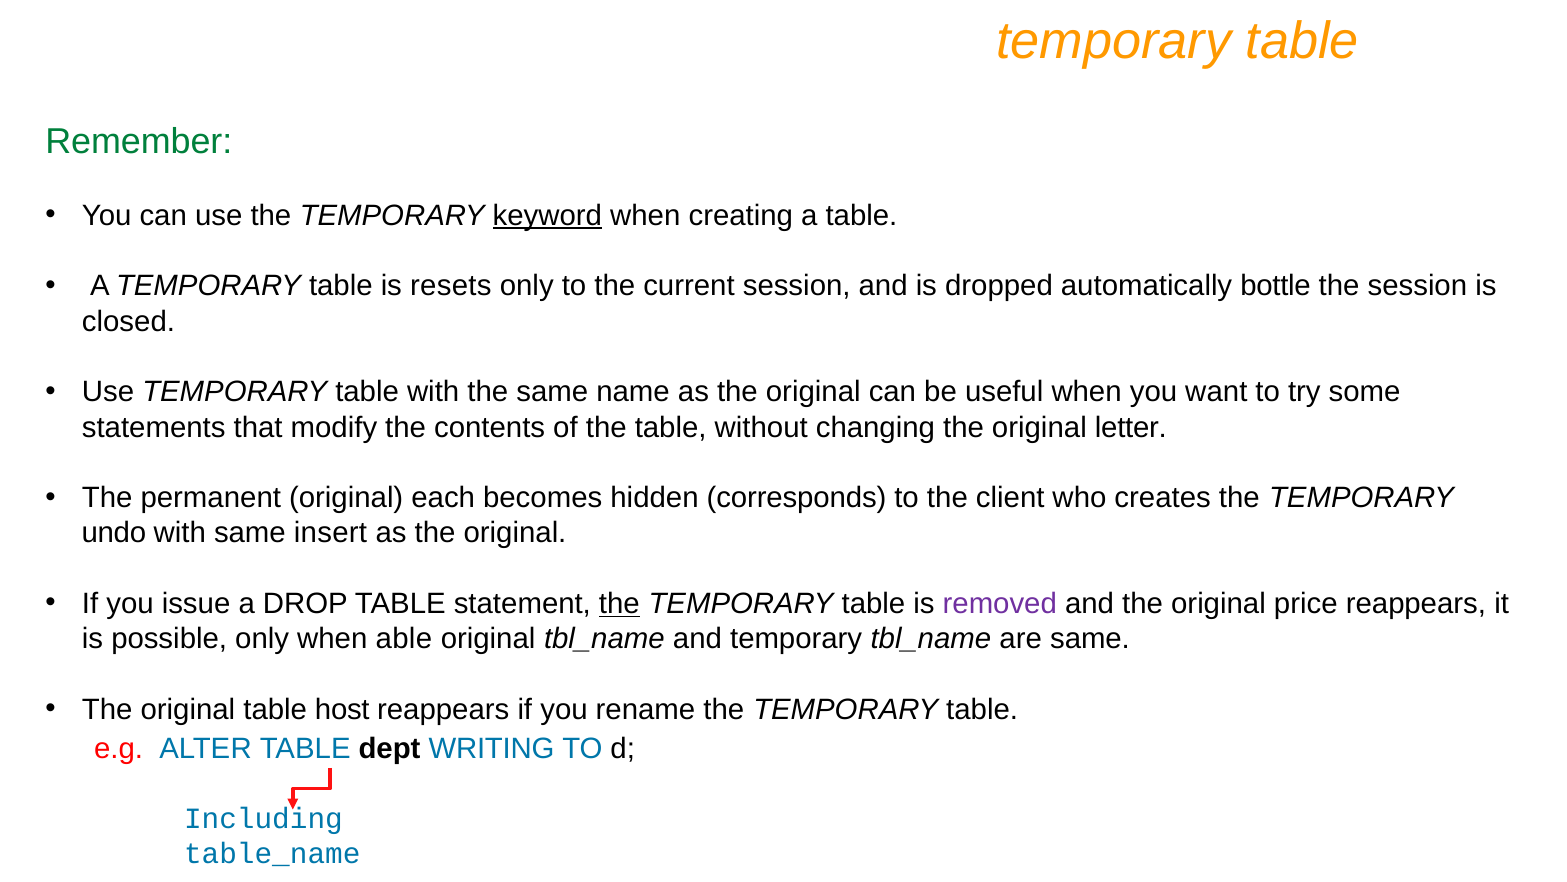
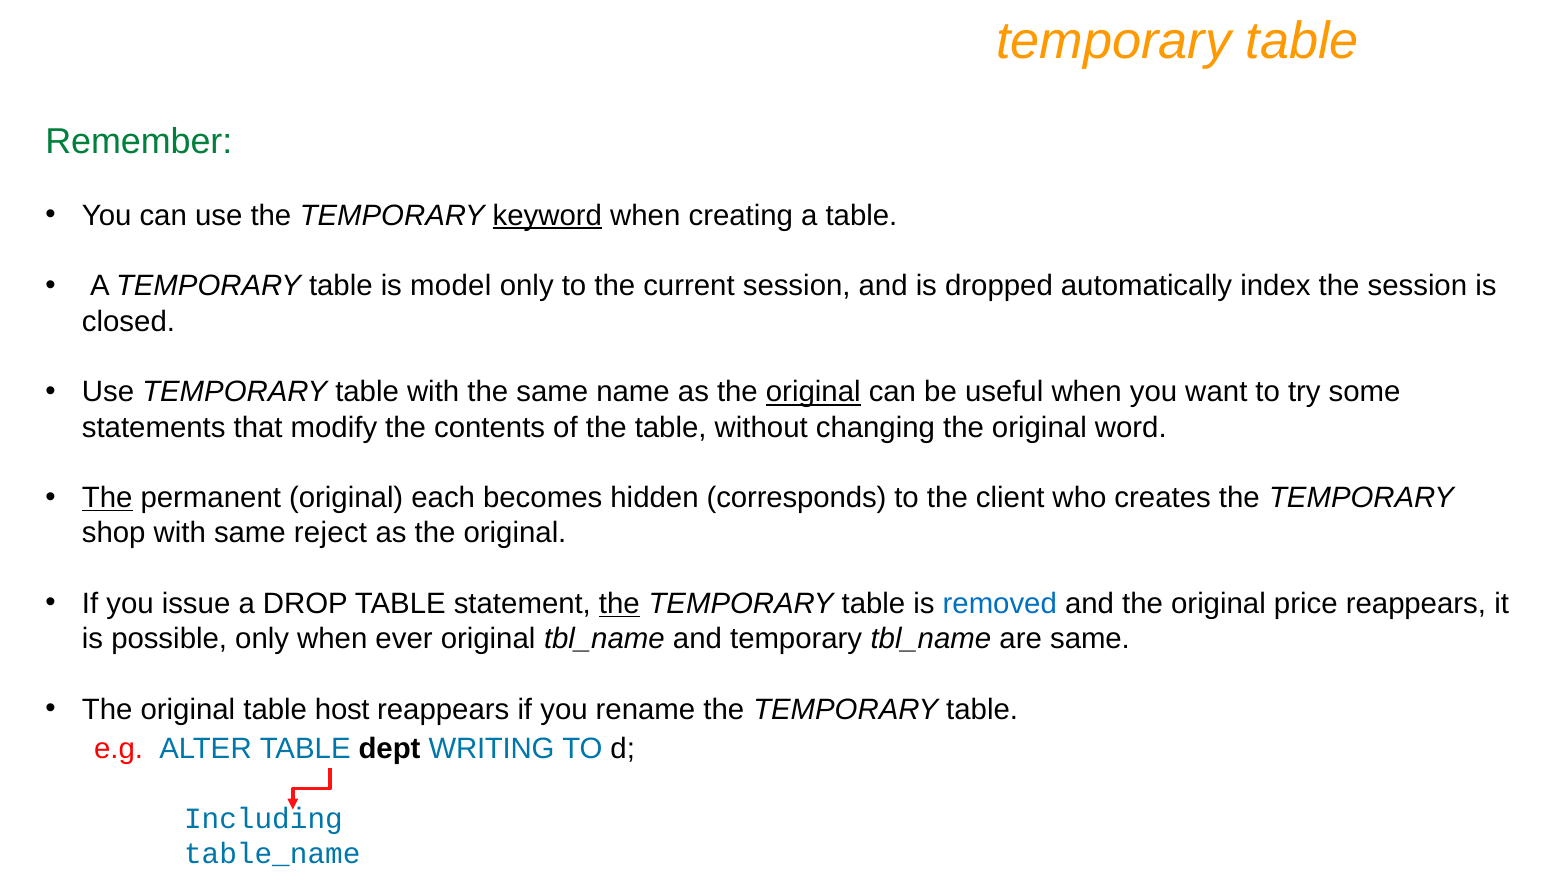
resets: resets -> model (451, 286)
bottle: bottle -> index (1275, 286)
original underline: none -> present (813, 392)
letter: letter -> word (1131, 427)
The underline: none -> present (107, 498)
undo: undo -> shop (114, 533)
insert: insert -> reject (331, 533)
removed colour: purple -> blue (1000, 603)
able: able -> ever (404, 639)
